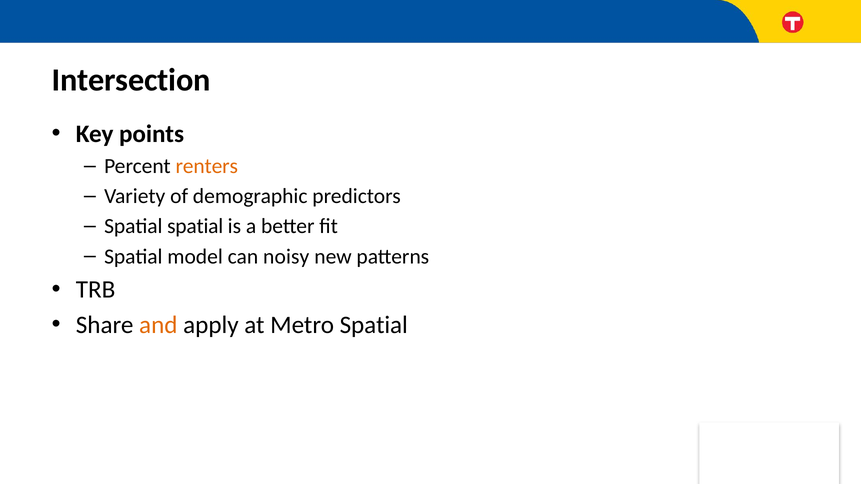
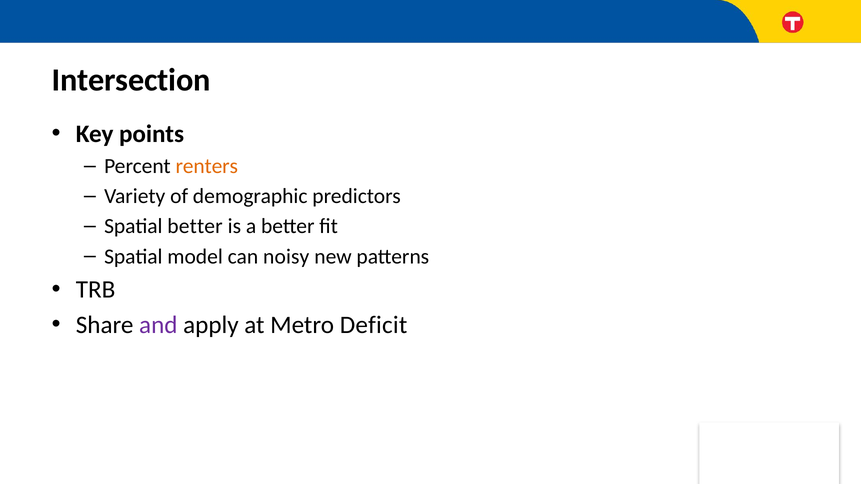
Spatial spatial: spatial -> better (195, 226)
and colour: orange -> purple (158, 325)
Metro Spatial: Spatial -> Deficit (374, 325)
